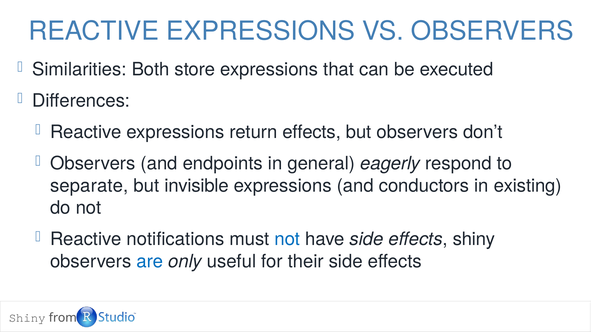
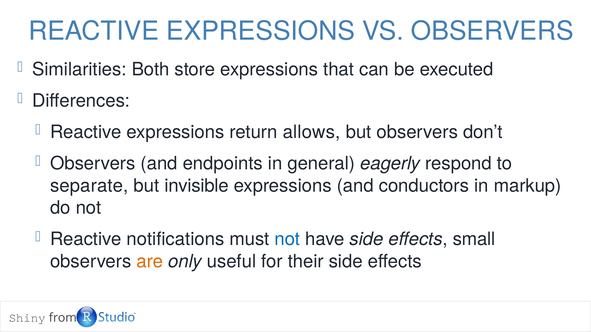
return effects: effects -> allows (311, 132)
existing: existing -> markup (528, 186)
effects shiny: shiny -> small (474, 240)
are colour: blue -> orange (150, 262)
